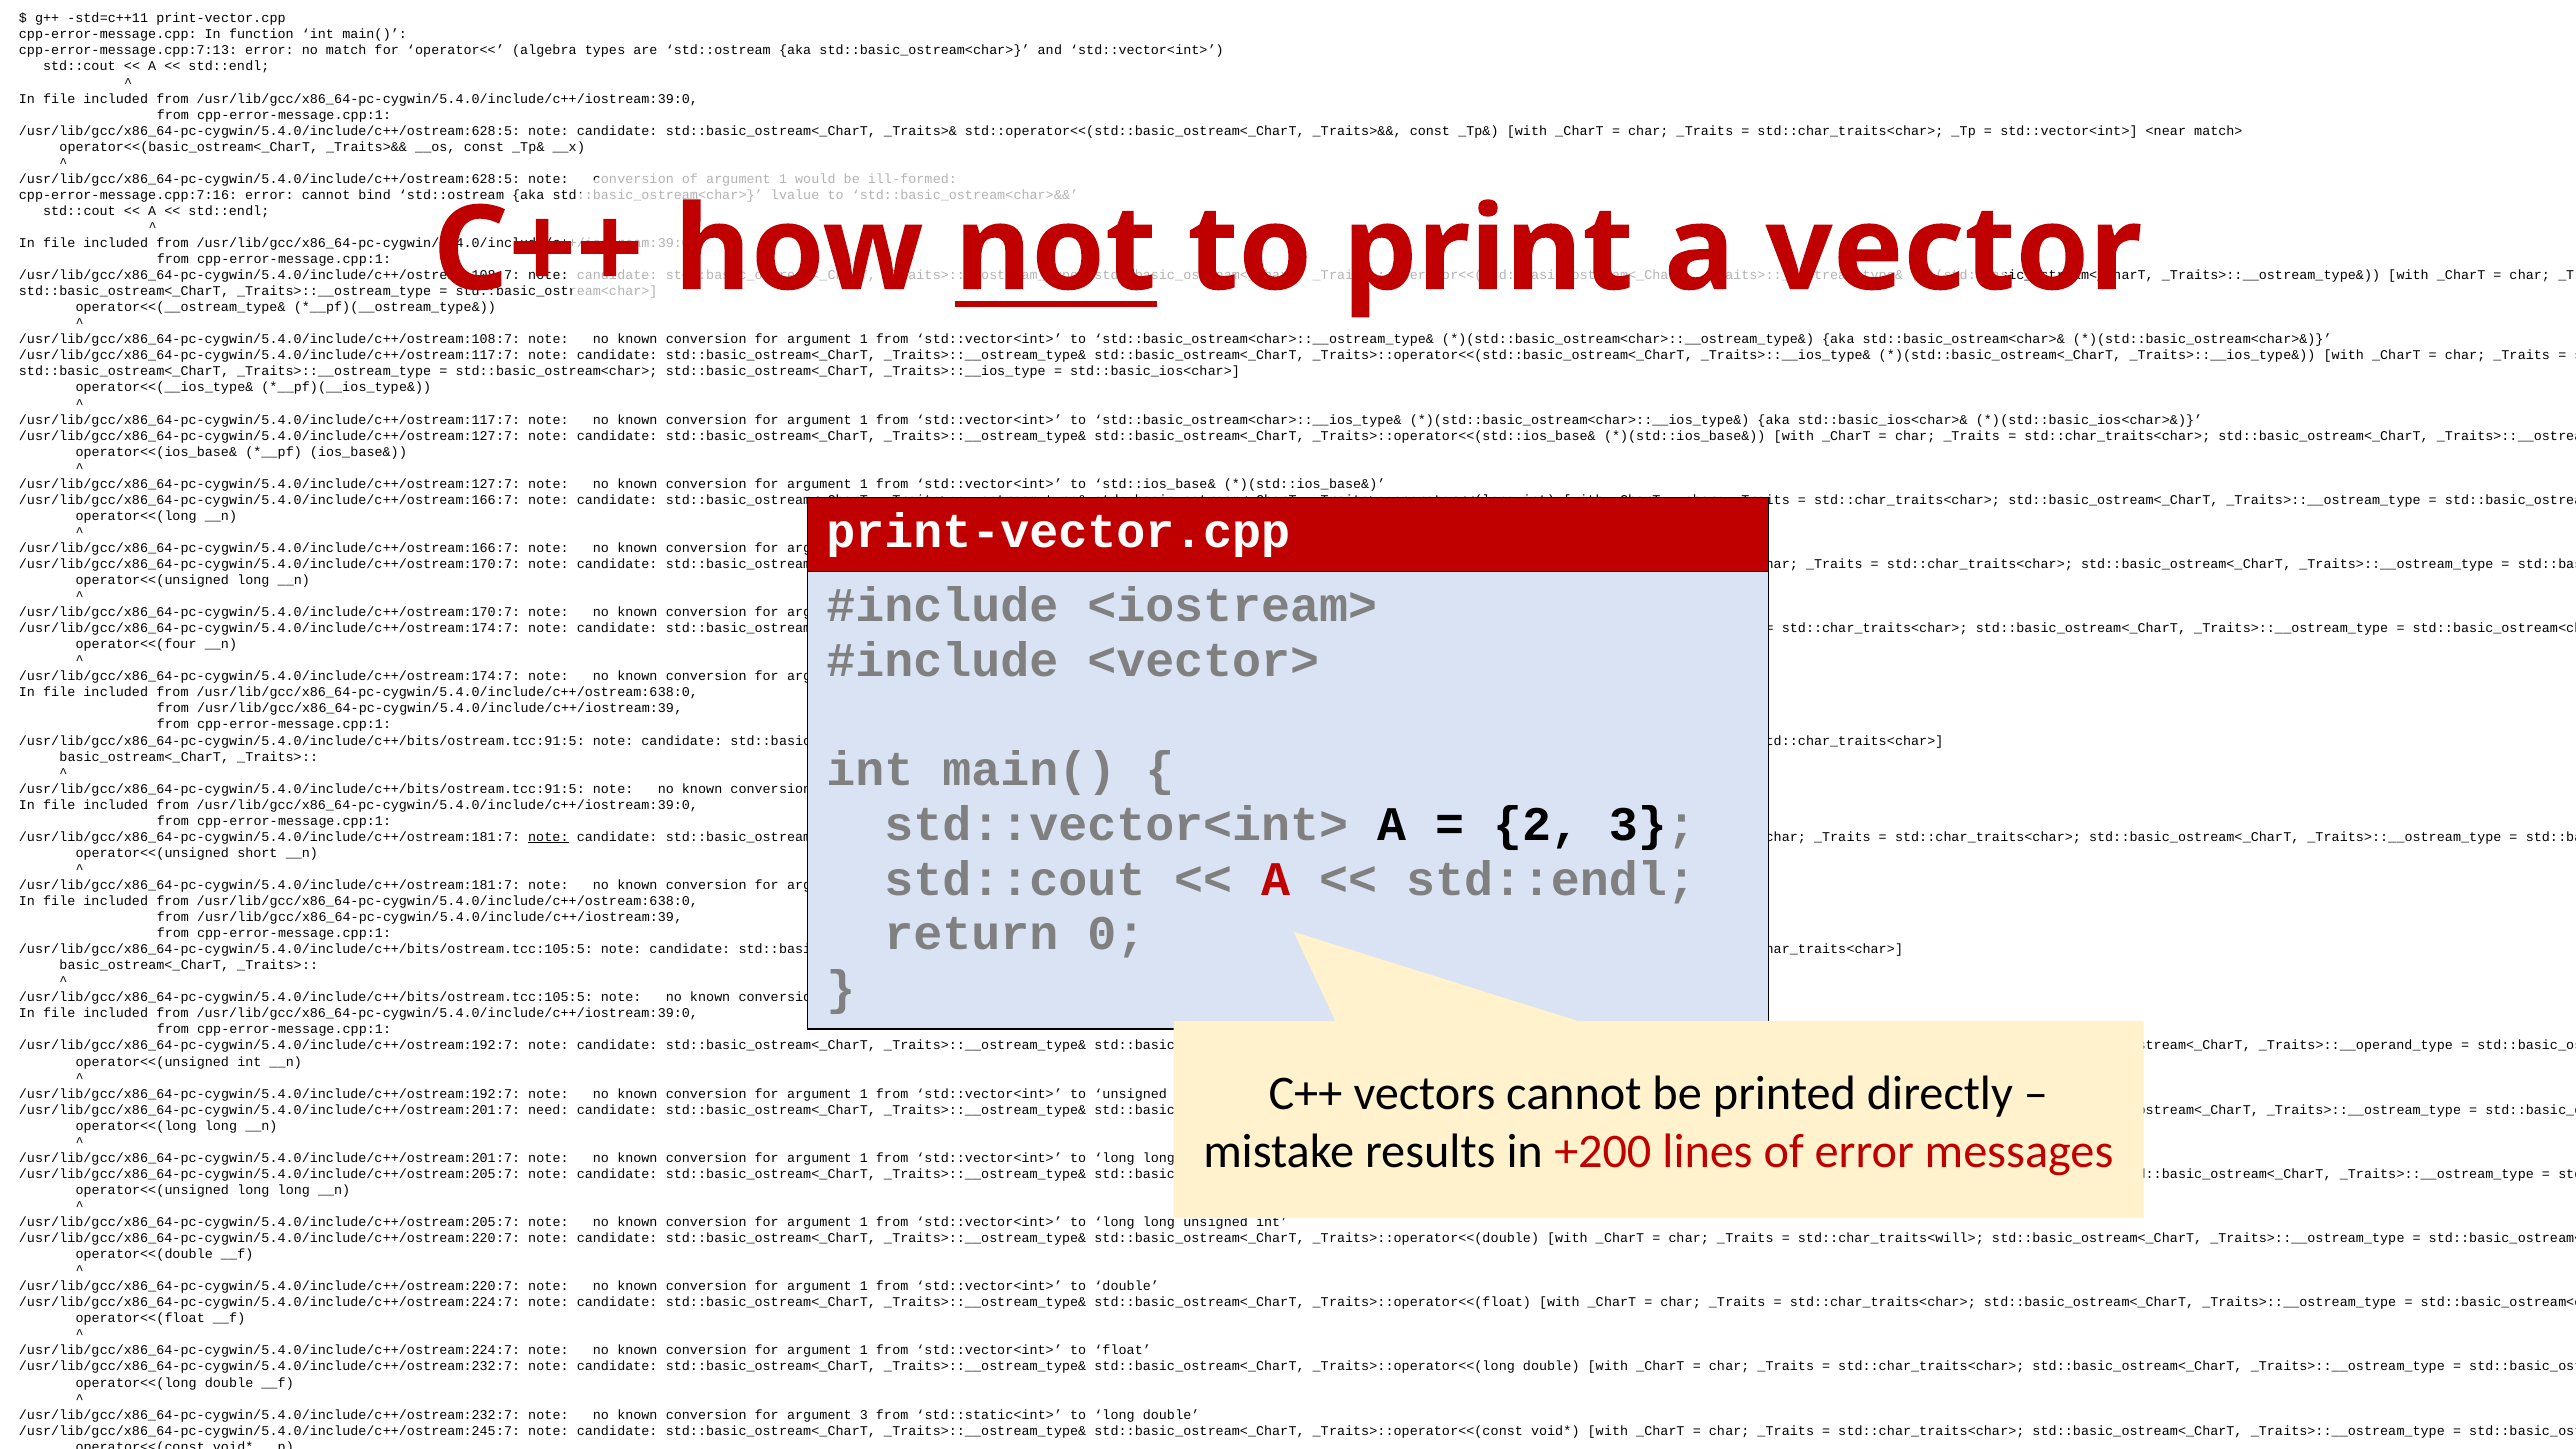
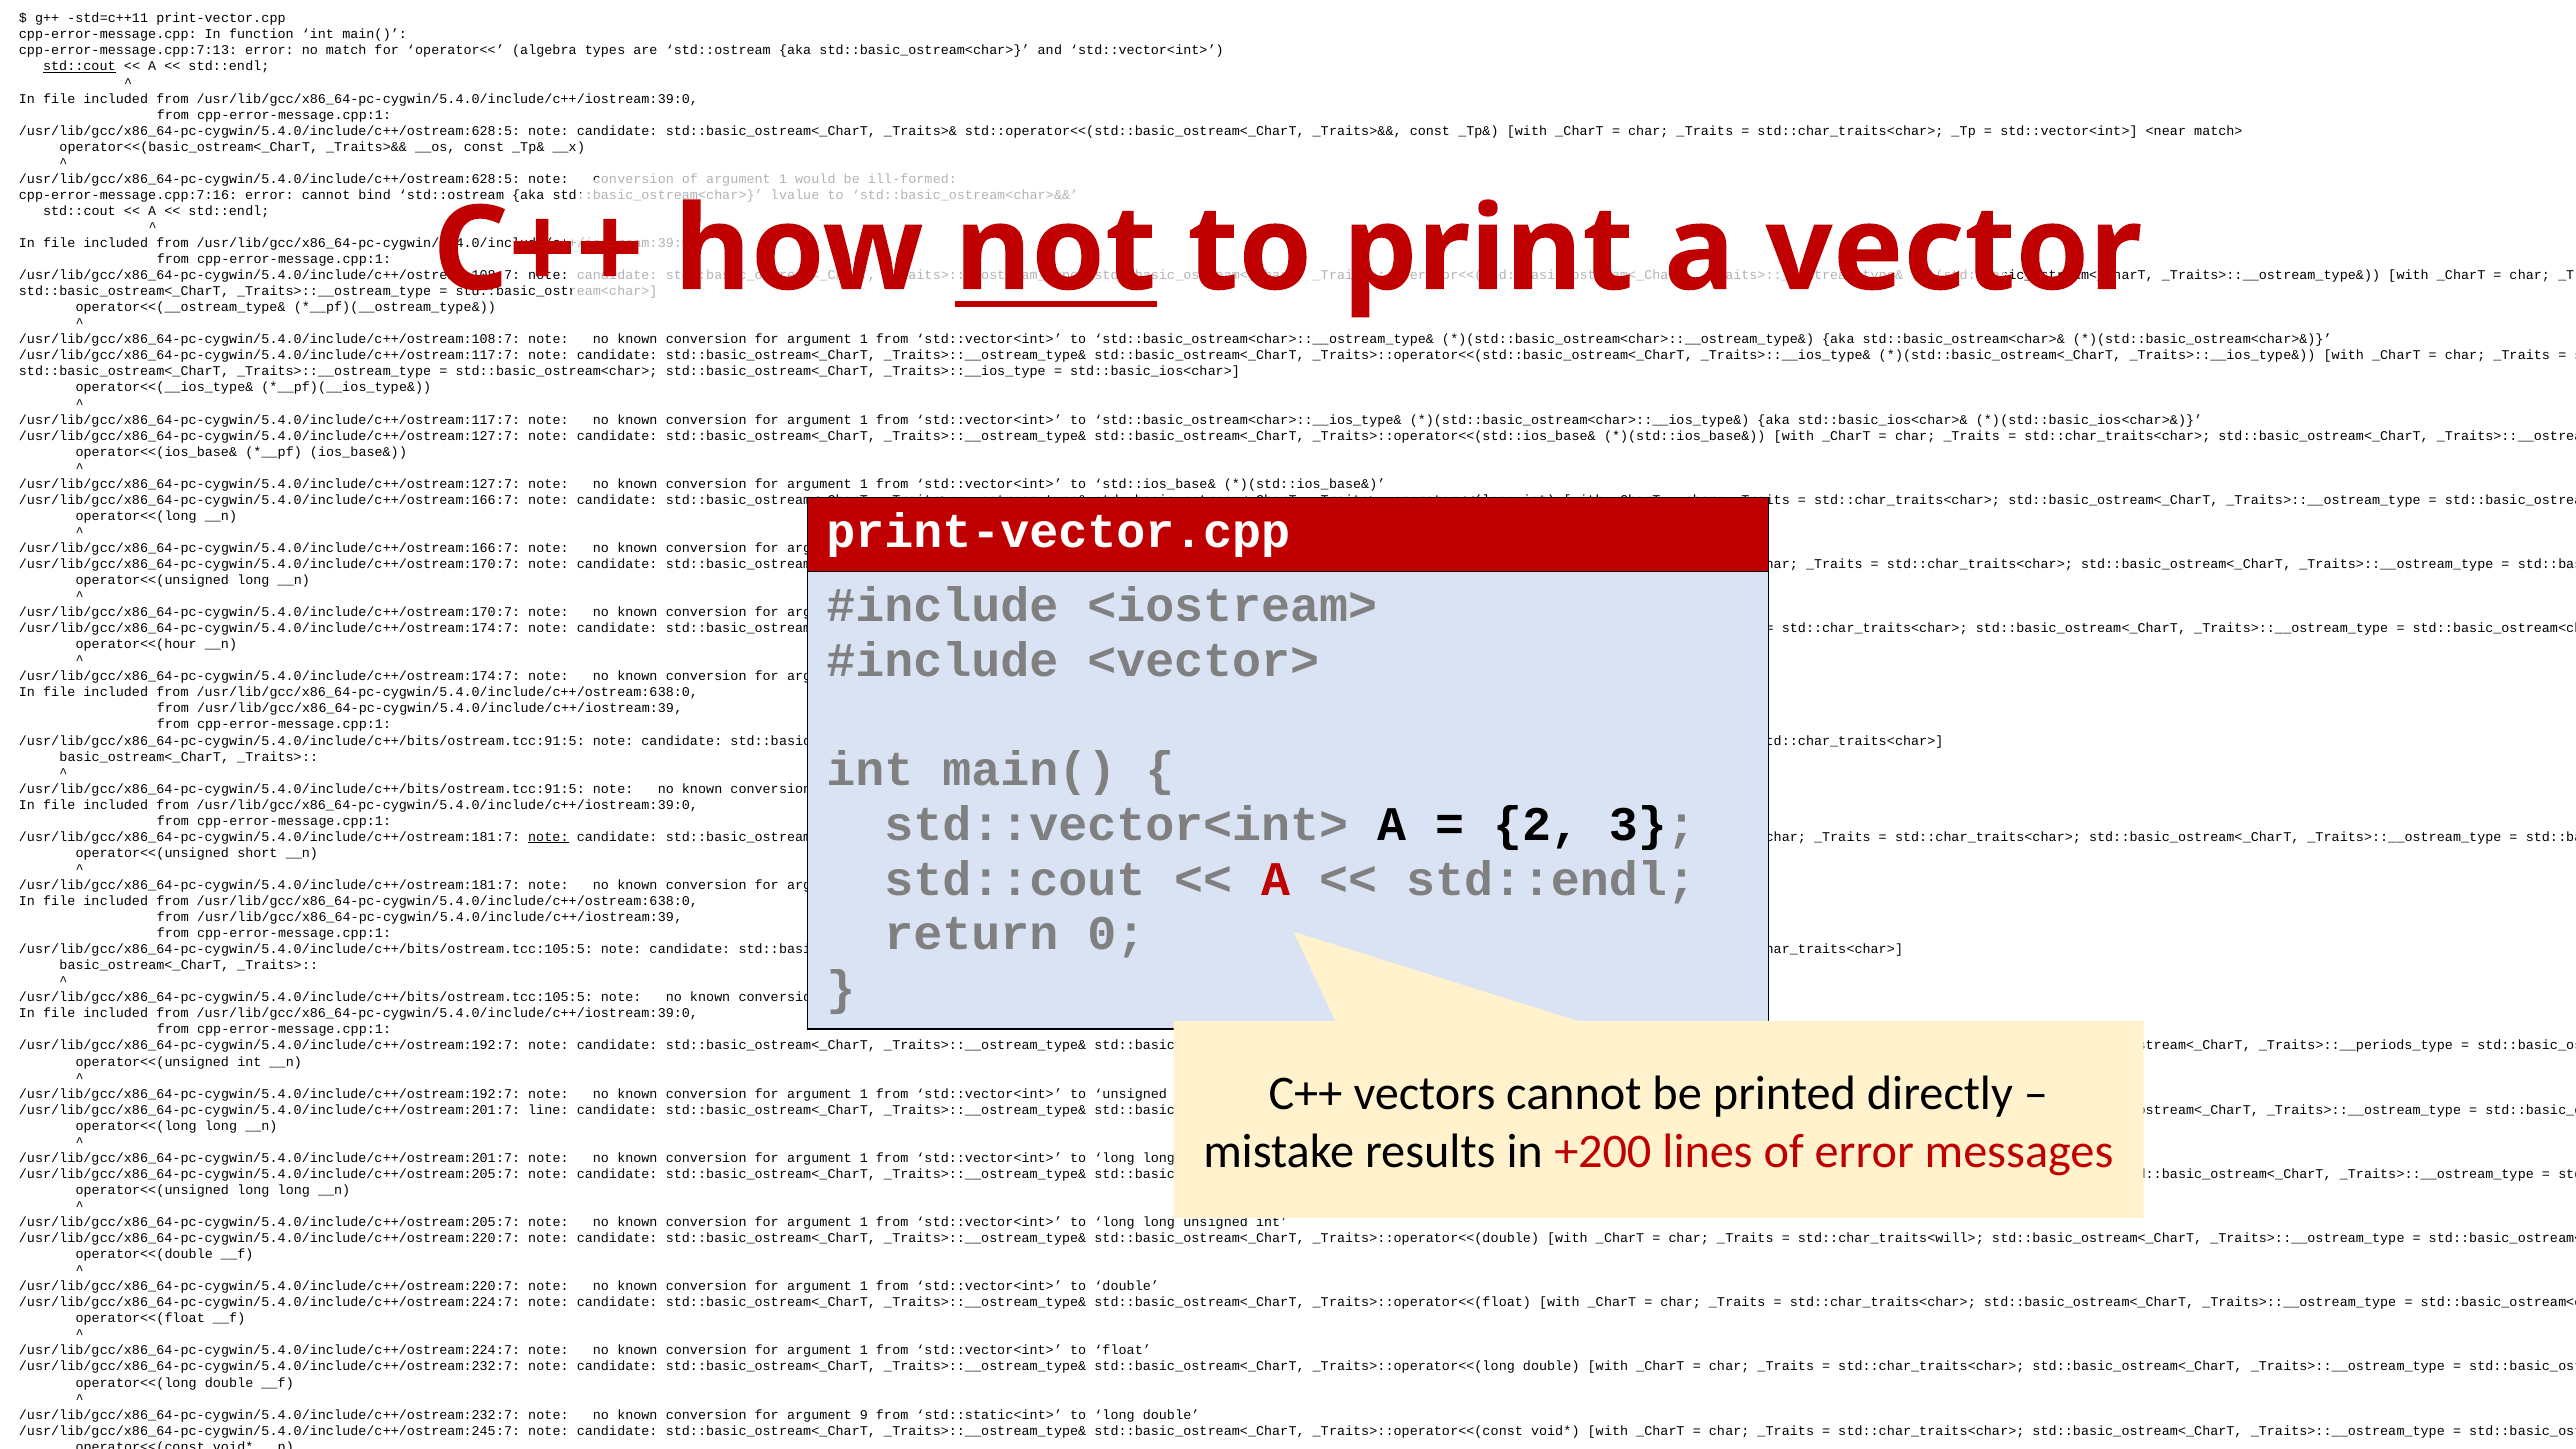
std::cout underline: none -> present (79, 67)
operator<<(four: operator<<(four -> operator<<(hour (136, 644)
_Traits>::__operand_type: _Traits>::__operand_type -> _Traits>::__periods_type (2356, 1046)
need: need -> line (548, 1110)
argument 3: 3 -> 9 (864, 1415)
